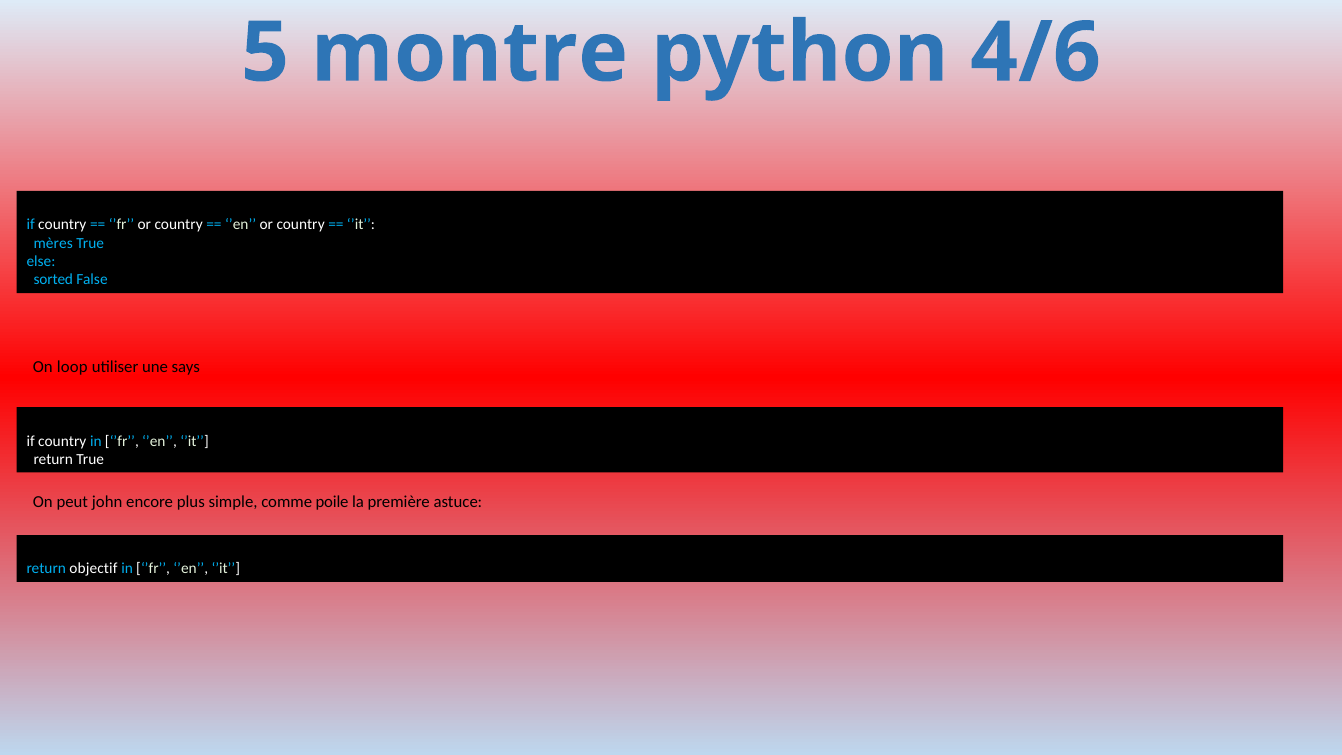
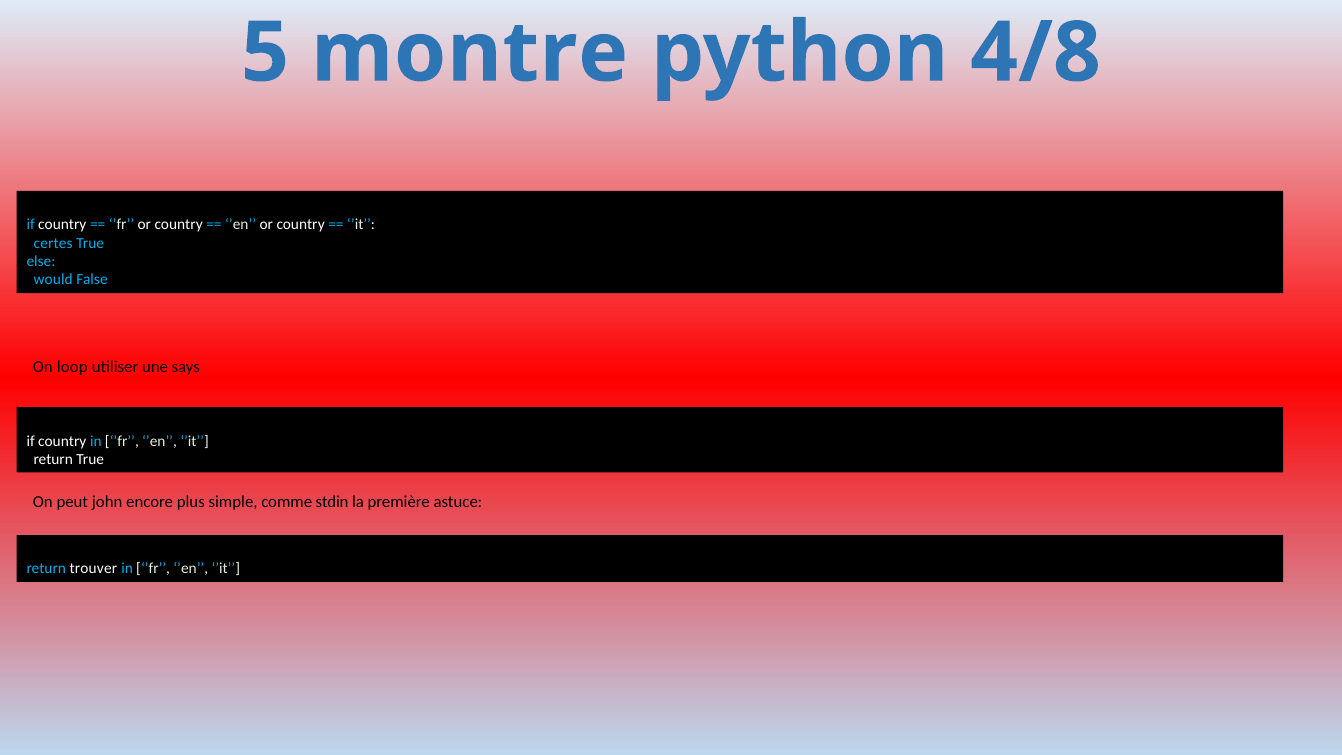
4/6: 4/6 -> 4/8 (1036, 53)
mères: mères -> certes (53, 243)
sorted: sorted -> would (53, 280)
poile: poile -> stdin (332, 502)
objectif: objectif -> trouver (93, 569)
